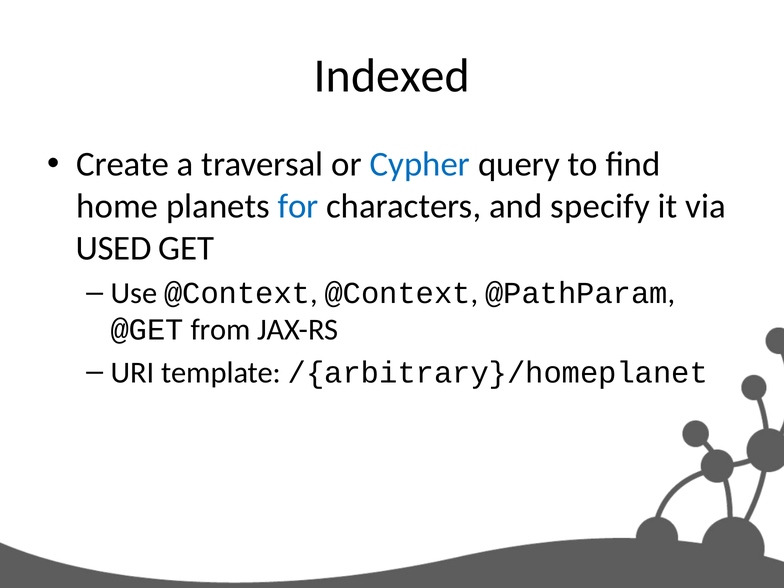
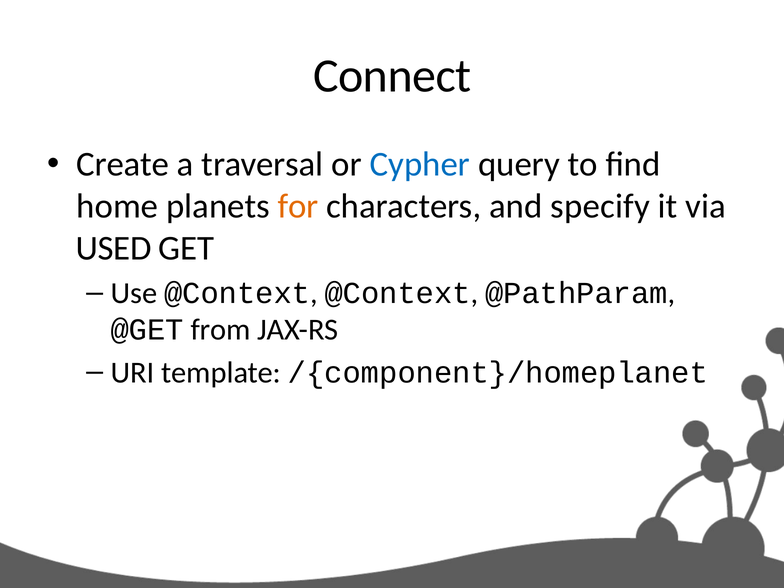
Indexed: Indexed -> Connect (392, 76)
for colour: blue -> orange (298, 206)
/{arbitrary}/homeplanet: /{arbitrary}/homeplanet -> /{component}/homeplanet (498, 372)
